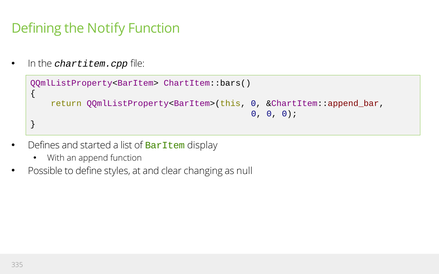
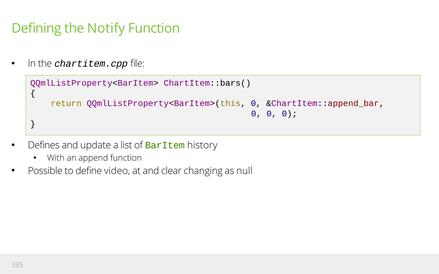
started: started -> update (96, 146)
display: display -> history (202, 146)
styles: styles -> video (117, 171)
